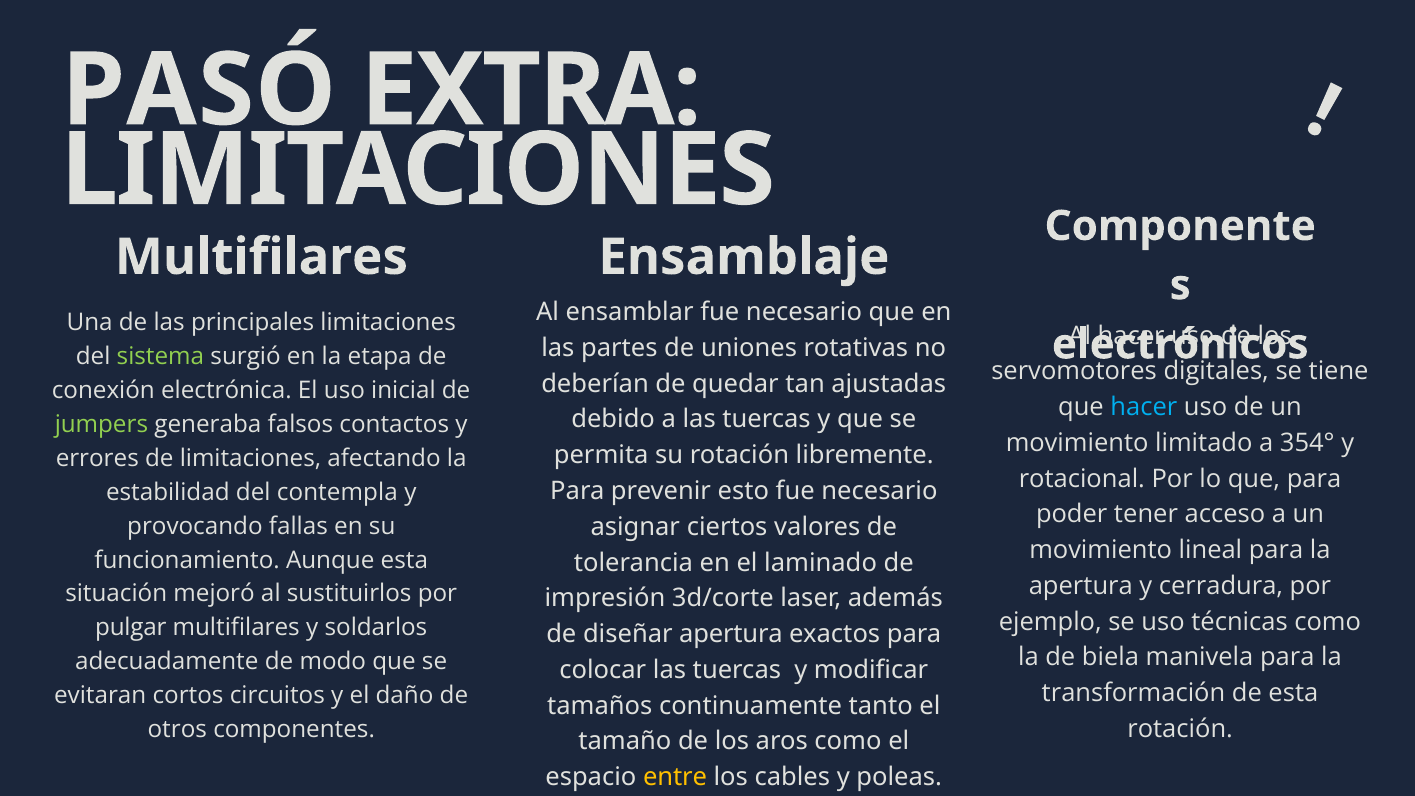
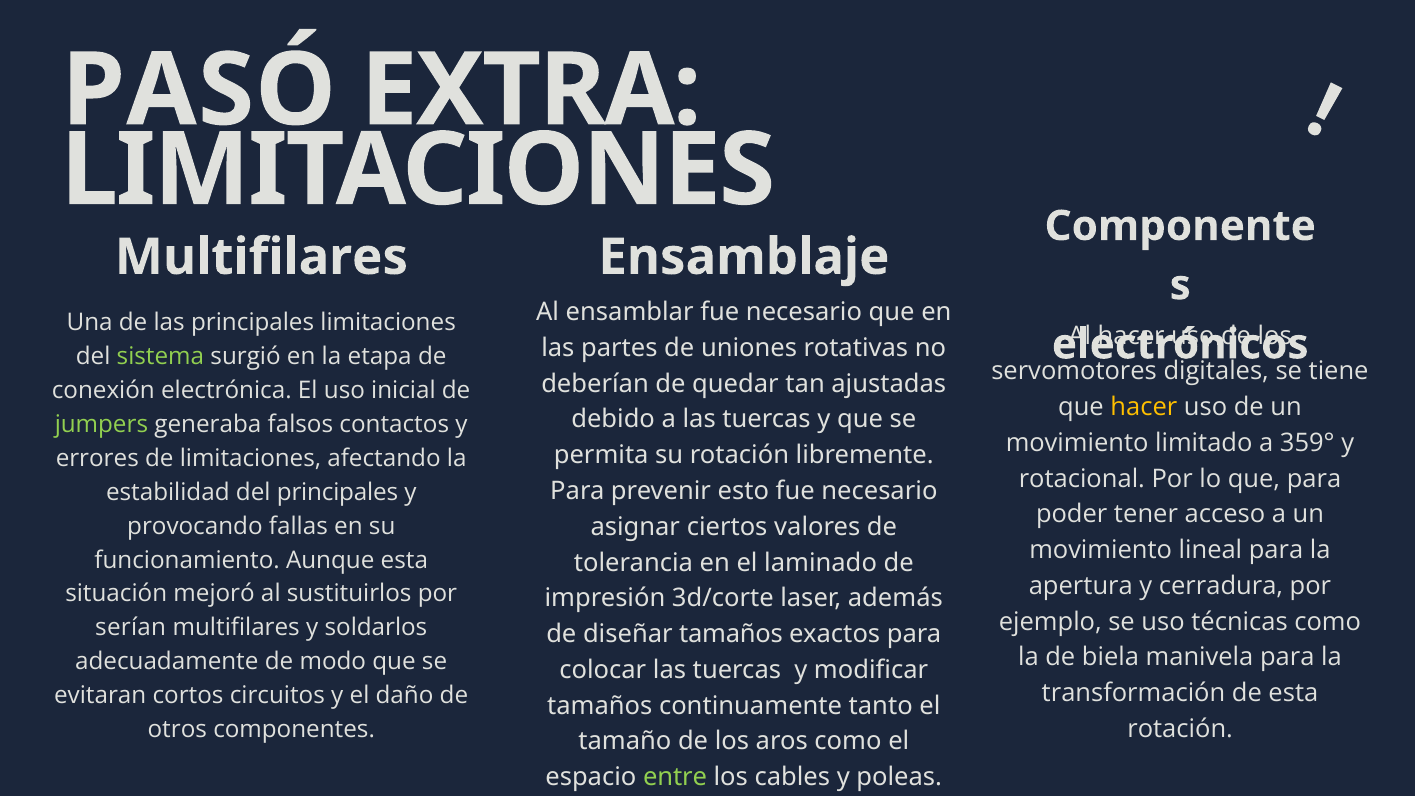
hacer colour: light blue -> yellow (1144, 407)
354°: 354° -> 359° (1307, 443)
del contempla: contempla -> principales (337, 492)
pulgar: pulgar -> serían (131, 628)
diseñar apertura: apertura -> tamaños (731, 634)
entre colour: yellow -> light green (675, 777)
